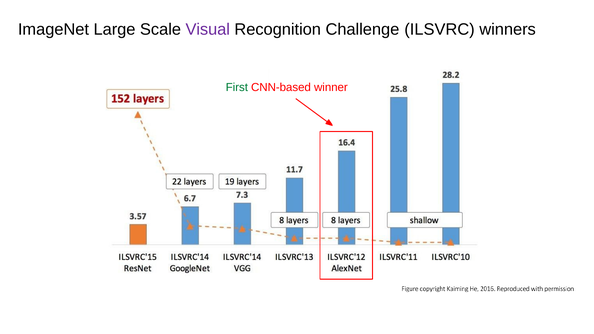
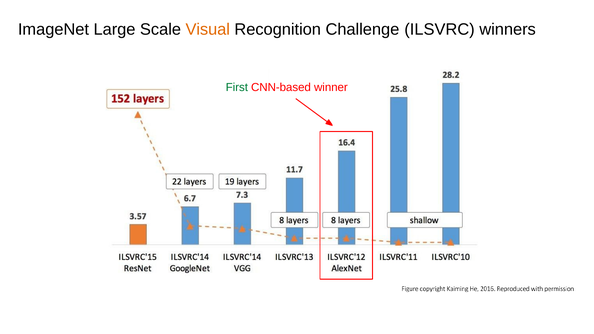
Visual colour: purple -> orange (208, 29)
